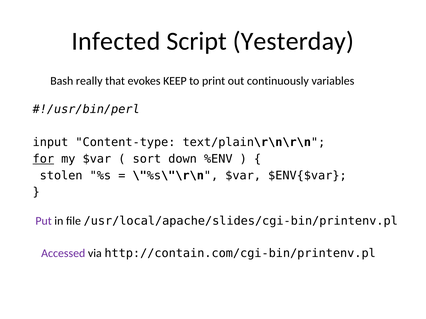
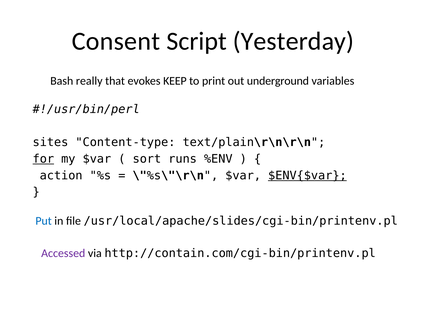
Infected: Infected -> Consent (116, 41)
continuously: continuously -> underground (278, 81)
input: input -> sites (50, 143)
down: down -> runs (183, 159)
stolen: stolen -> action (61, 176)
$ENV{$var underline: none -> present (307, 176)
Put colour: purple -> blue (44, 221)
